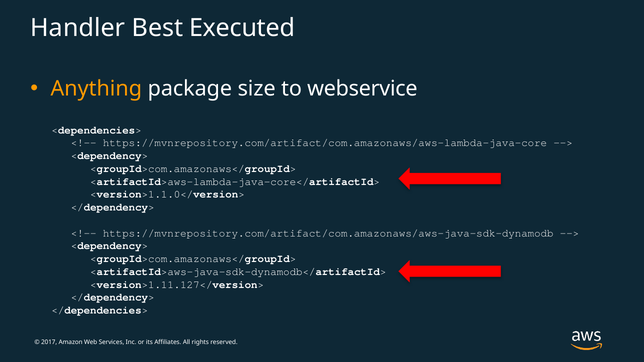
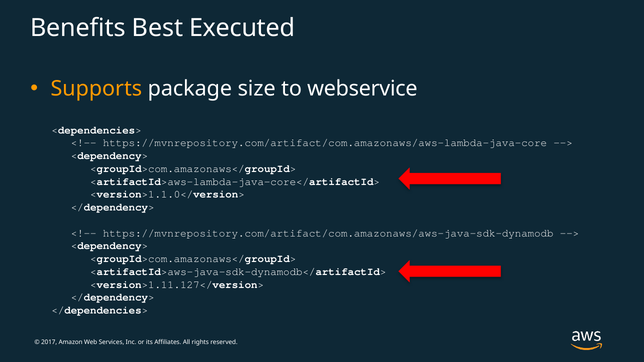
Handler: Handler -> Benefits (78, 28)
Anything: Anything -> Supports (96, 89)
